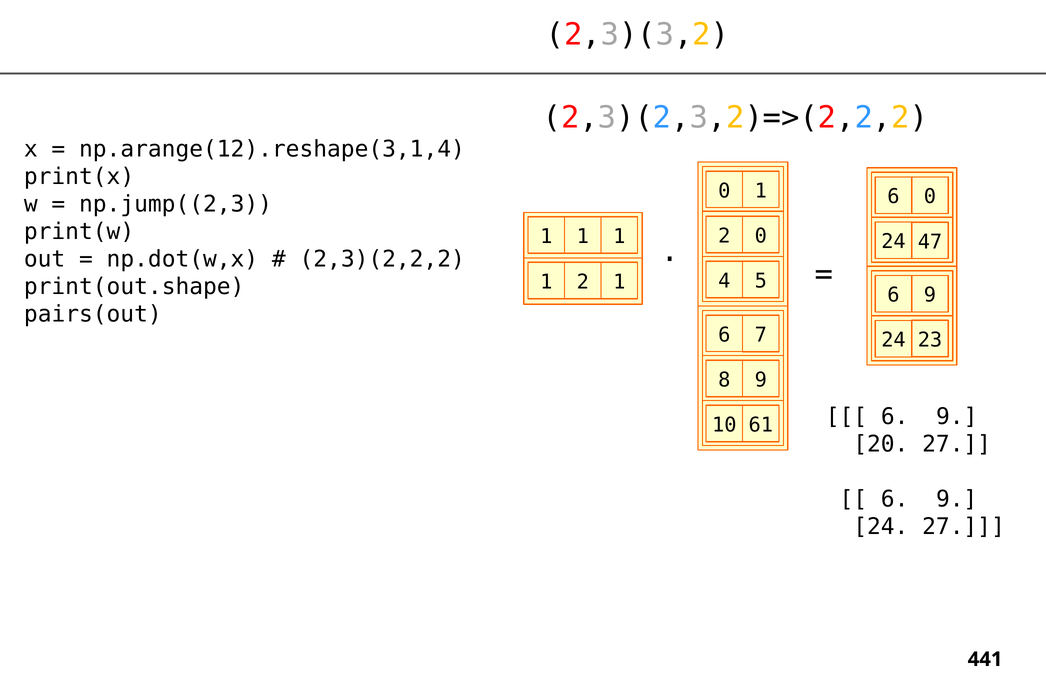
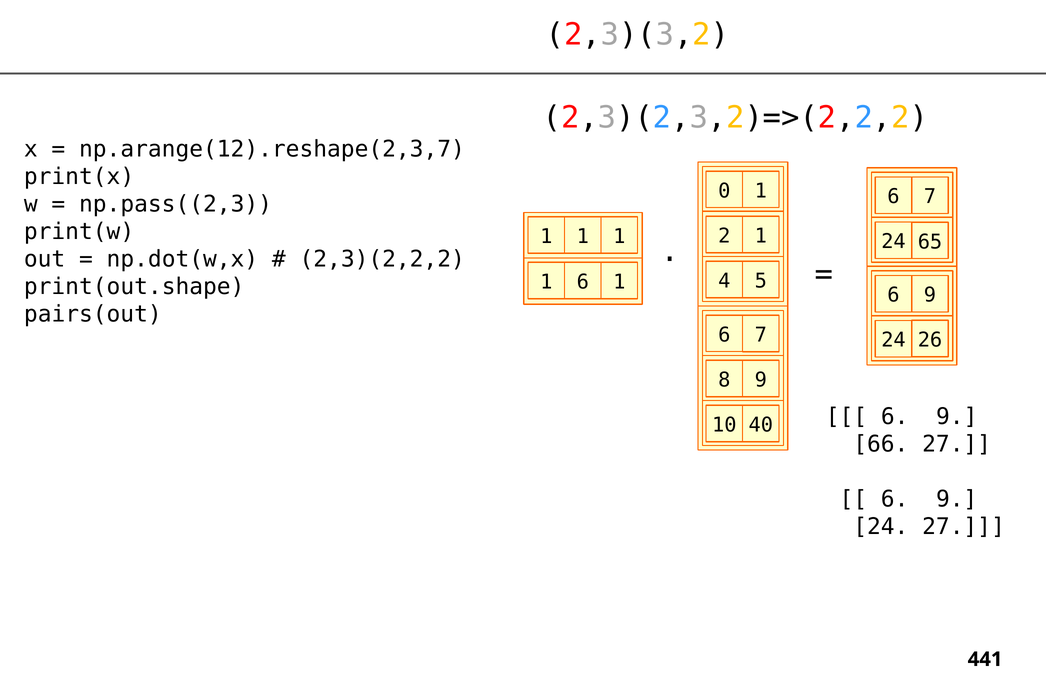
np.arange(12).reshape(3,1,4: np.arange(12).reshape(3,1,4 -> np.arange(12).reshape(2,3,7 (272, 149)
0: 0 -> 7 (930, 197)
np.jump((2,3: np.jump((2,3 -> np.pass((2,3 (176, 204)
2 0: 0 -> 1 (761, 236)
47: 47 -> 65 (930, 242)
2: 2 -> 6 (583, 282)
23: 23 -> 26 (930, 340)
61: 61 -> 40 (761, 425)
20: 20 -> 66 (881, 444)
